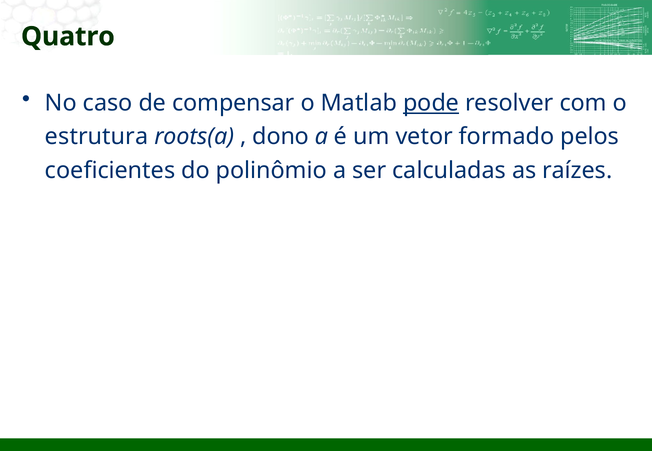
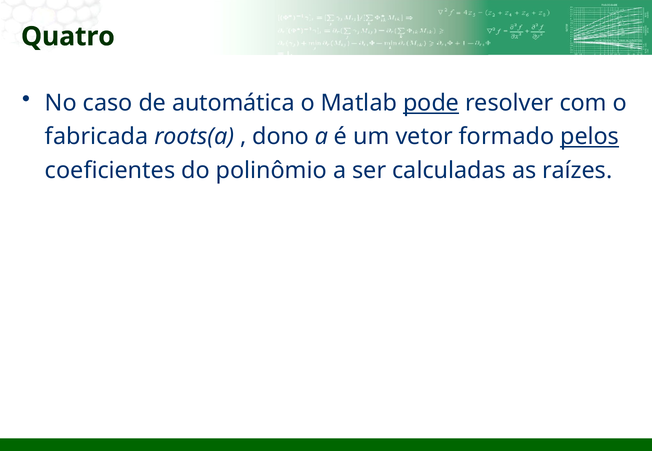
compensar: compensar -> automática (233, 103)
estrutura: estrutura -> fabricada (97, 137)
pelos underline: none -> present (590, 137)
